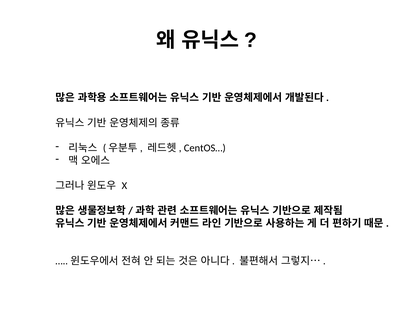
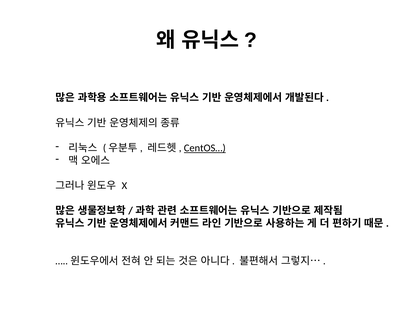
CentOS… underline: none -> present (205, 148)
